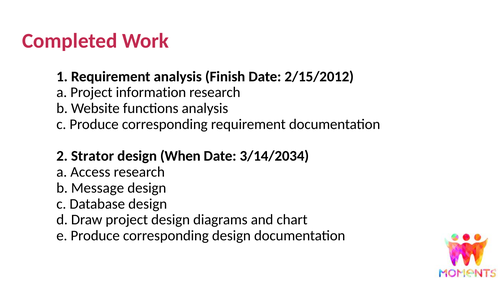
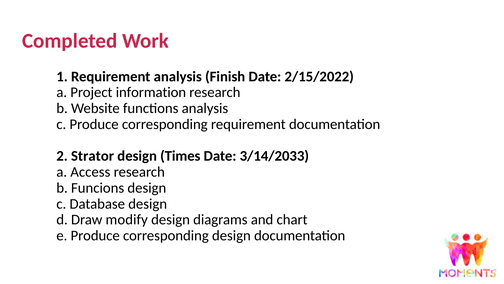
2/15/2012: 2/15/2012 -> 2/15/2022 (319, 76)
When: When -> Times (180, 156)
3/14/2034: 3/14/2034 -> 3/14/2033 (274, 156)
Message: Message -> Funcions (98, 188)
Draw project: project -> modify (127, 219)
